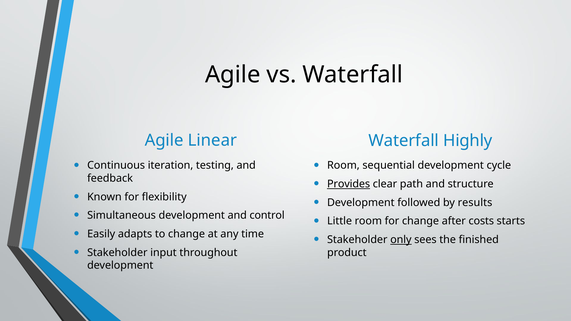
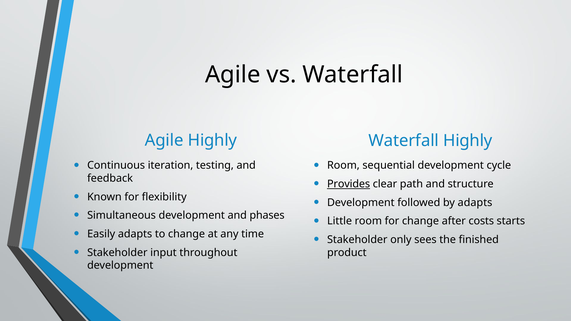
Agile Linear: Linear -> Highly (212, 141)
by results: results -> adapts (475, 203)
control: control -> phases (267, 215)
only underline: present -> none (401, 240)
